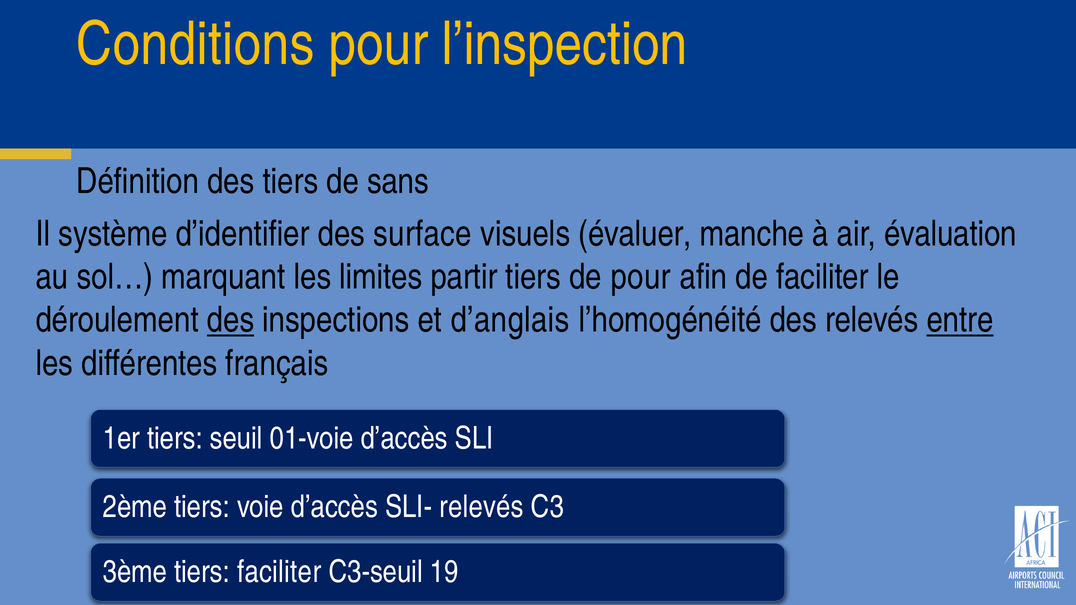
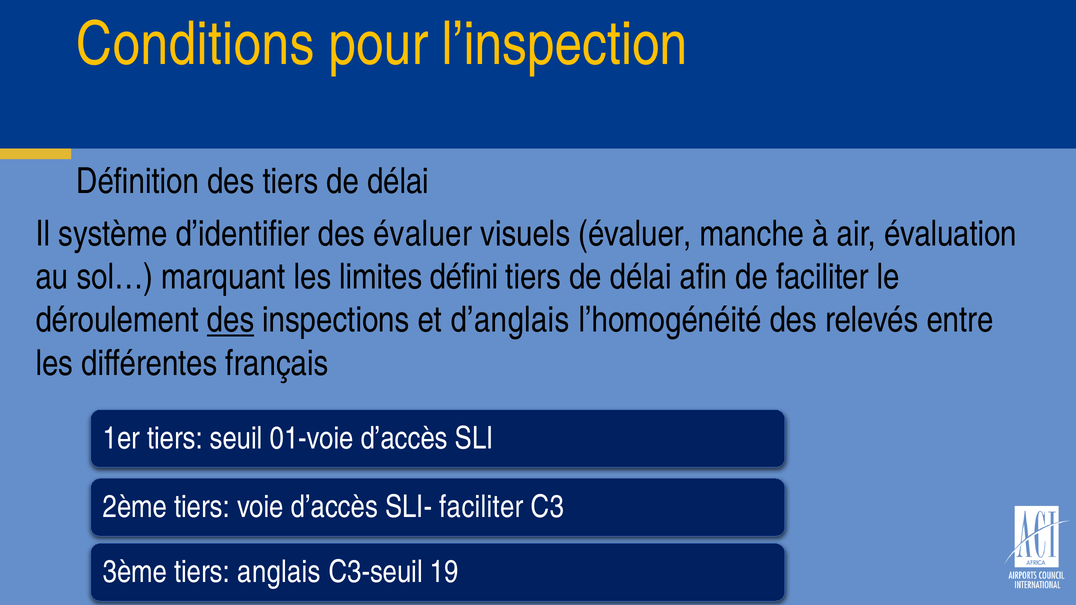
des tiers de sans: sans -> délai (398, 182)
des surface: surface -> évaluer (423, 234)
partir: partir -> défini (464, 277)
pour: pour -> délai (641, 277)
entre underline: present -> none (960, 320)
relevés: relevés -> faciliter (481, 507)
tiers faciliter: faciliter -> anglais (279, 572)
